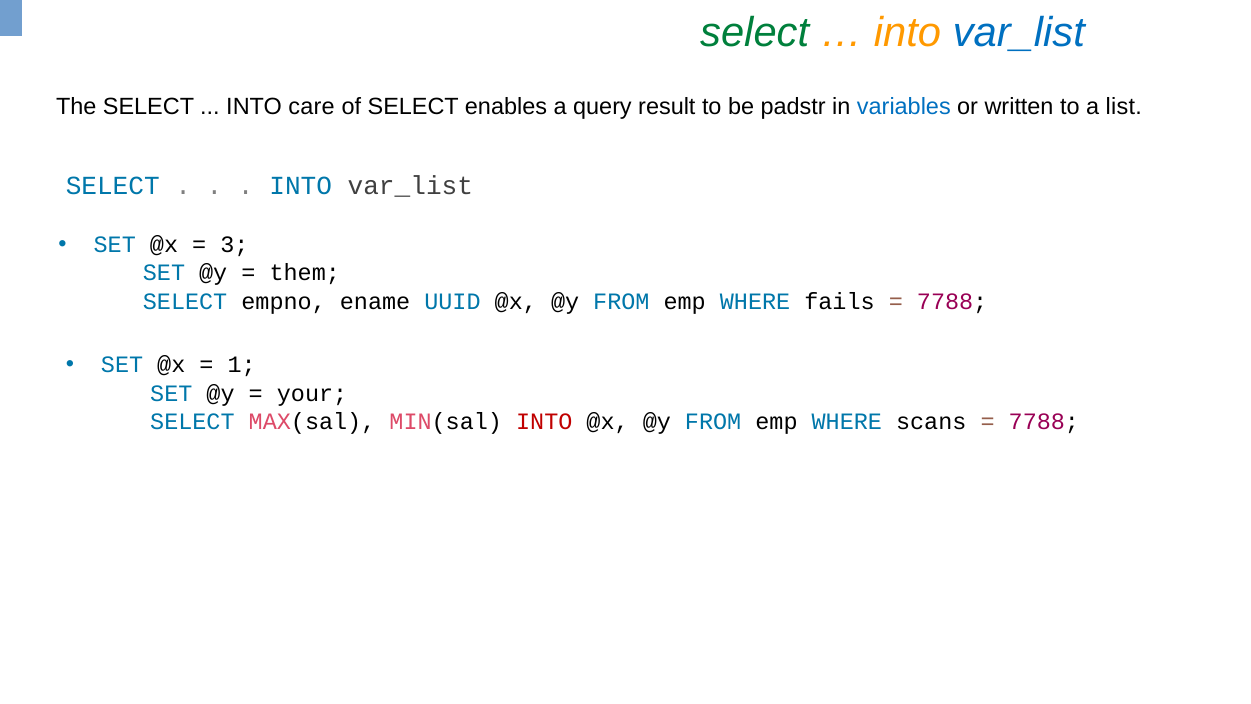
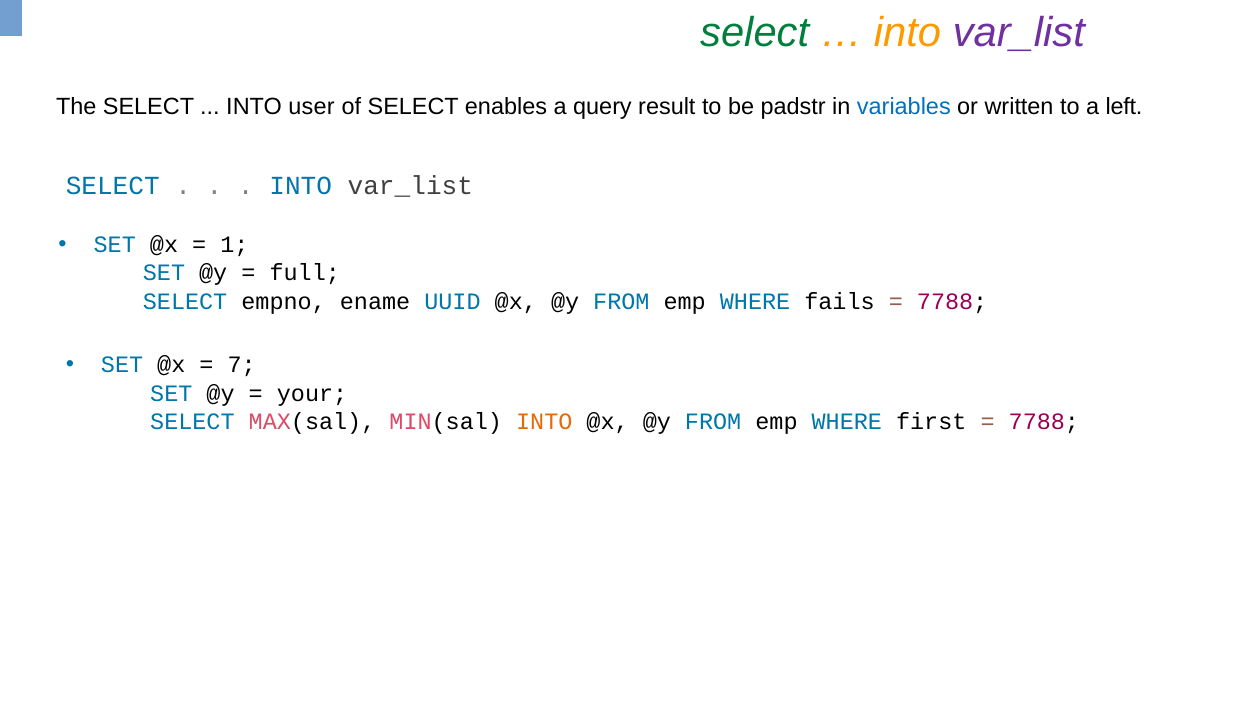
var_list colour: blue -> purple (1019, 33)
care: care -> user (312, 106)
list: list -> left (1124, 106)
3: 3 -> 1 (234, 245)
them: them -> full (305, 273)
1: 1 -> 7 (242, 365)
INTO colour: red -> orange (544, 421)
scans: scans -> first (931, 421)
